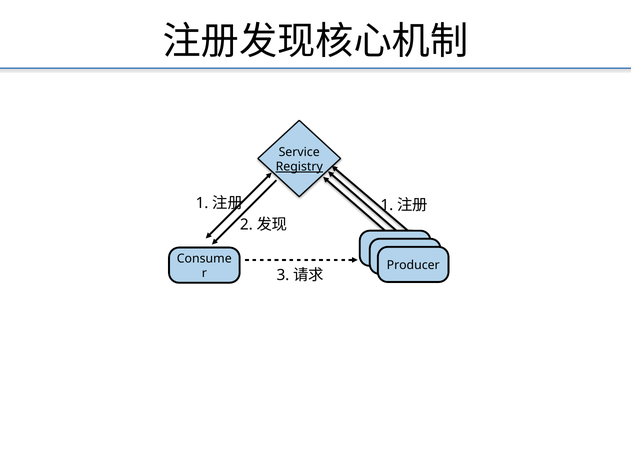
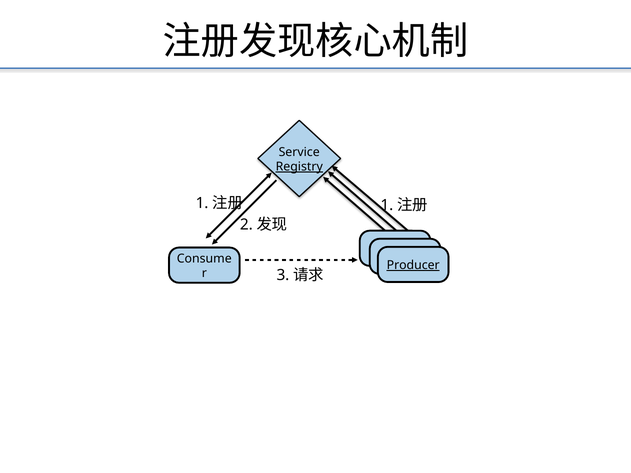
Producer underline: none -> present (413, 265)
